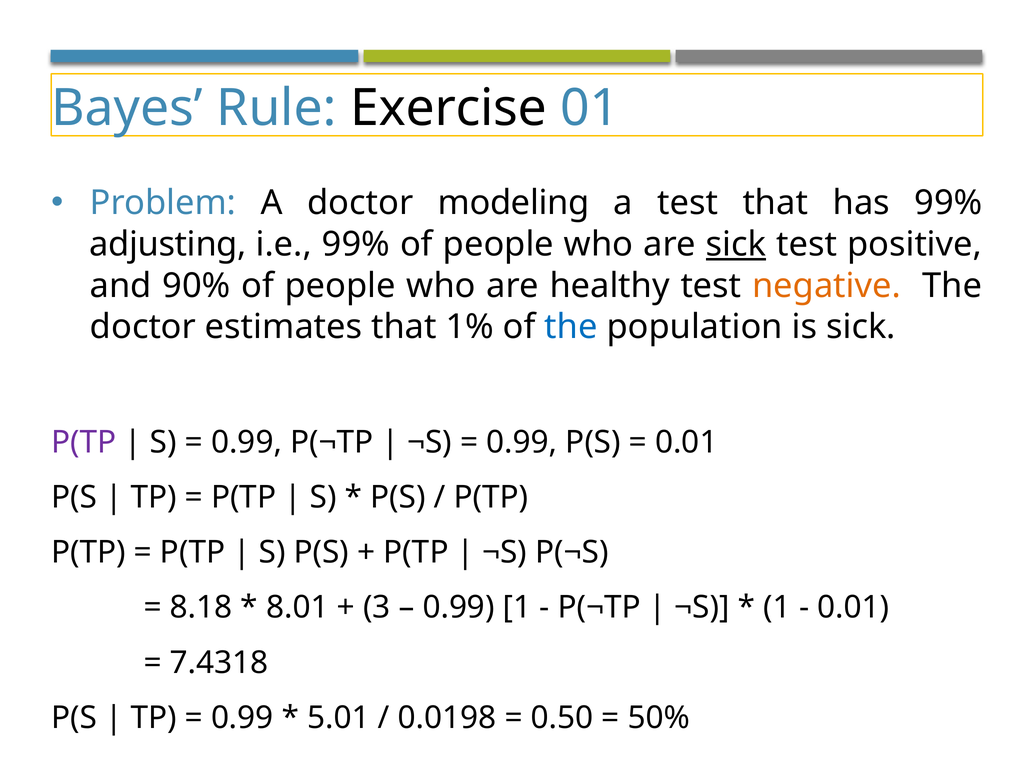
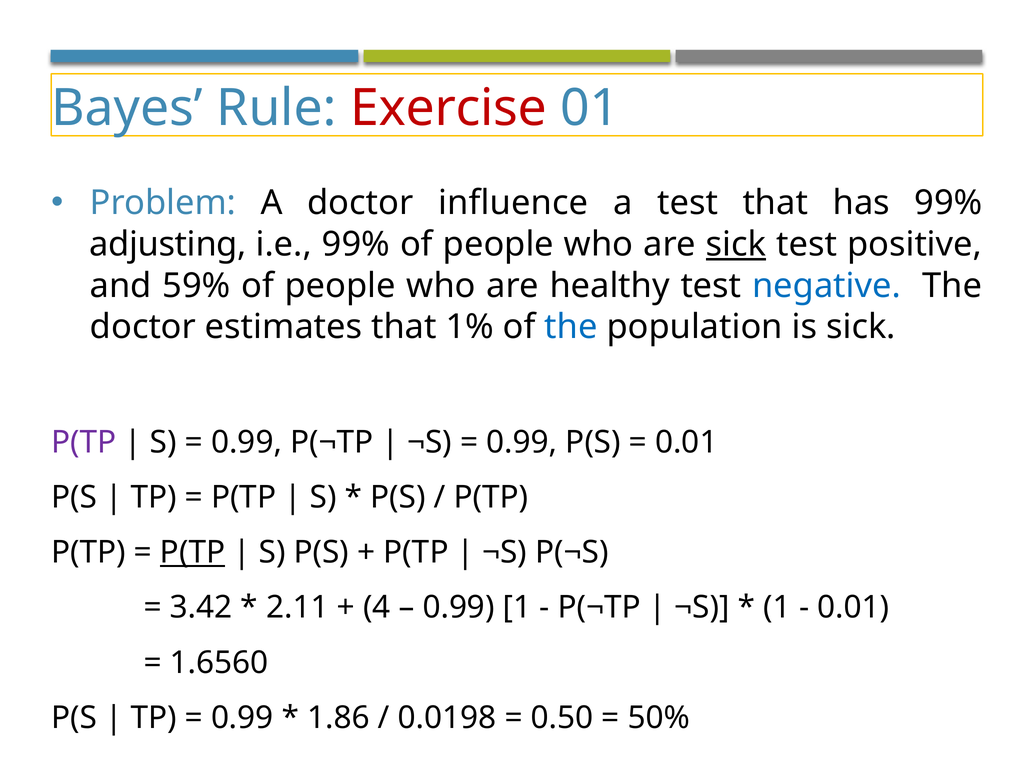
Exercise colour: black -> red (449, 108)
modeling: modeling -> influence (513, 203)
90%: 90% -> 59% (196, 286)
negative colour: orange -> blue (826, 286)
P(TP underline: none -> present (193, 553)
8.18: 8.18 -> 3.42 (201, 608)
8.01: 8.01 -> 2.11 (297, 608)
3: 3 -> 4 (377, 608)
7.4318: 7.4318 -> 1.6560 (219, 663)
5.01: 5.01 -> 1.86 (339, 718)
